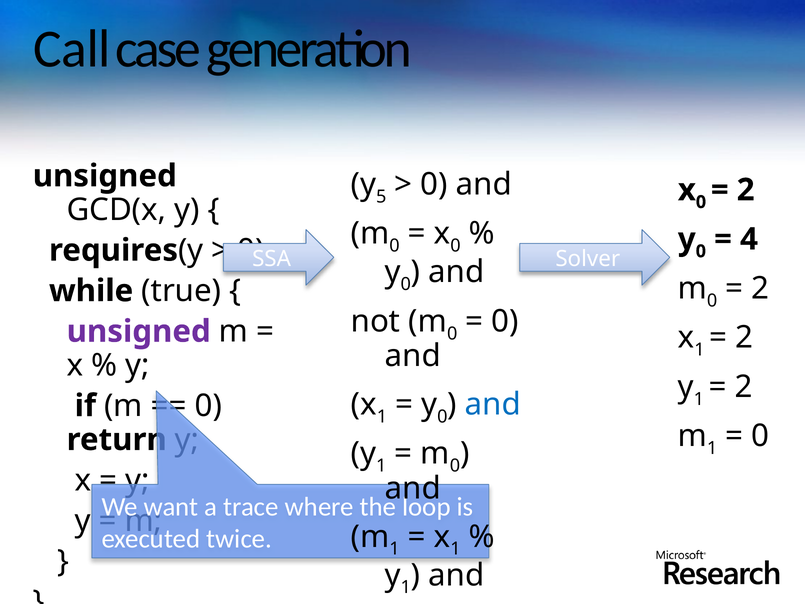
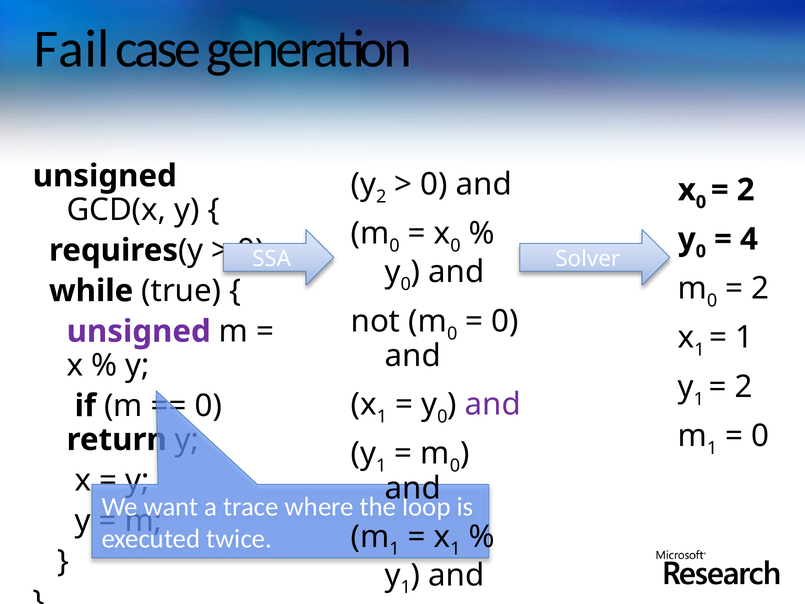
Call: Call -> Fail (71, 49)
y 5: 5 -> 2 (381, 196)
2: 2 -> 1 (744, 337)
and colour: blue -> purple (493, 404)
